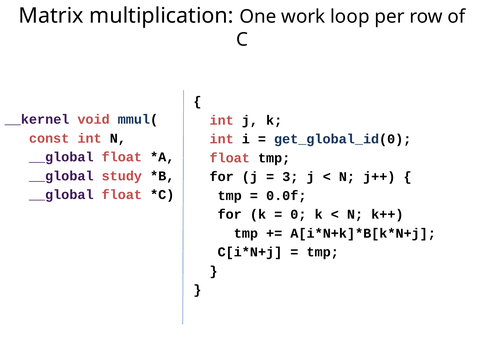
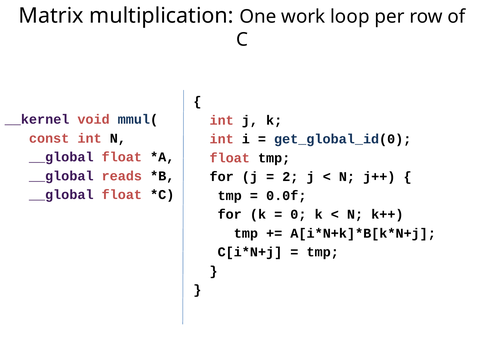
study: study -> reads (122, 176)
3: 3 -> 2 (290, 177)
